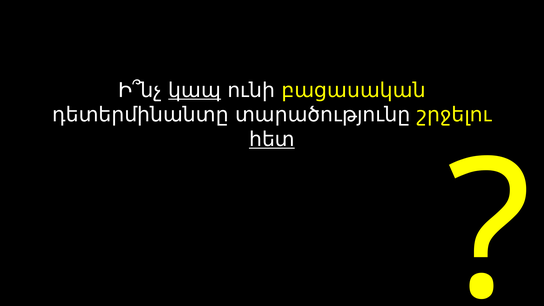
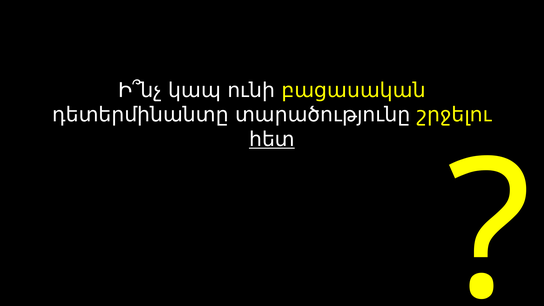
կապ underline: present -> none (195, 90)
